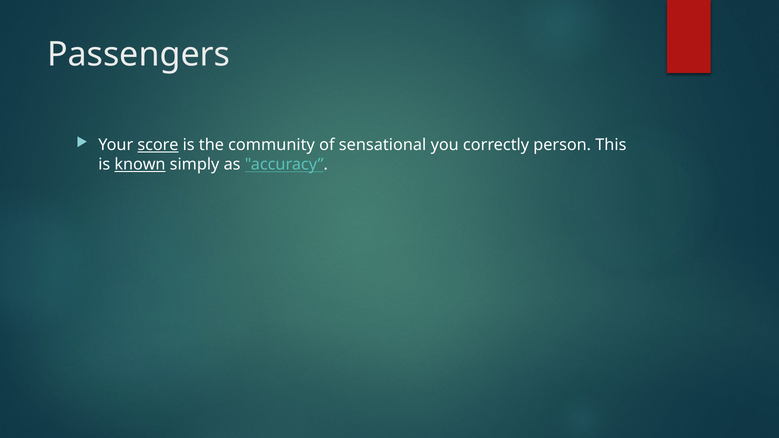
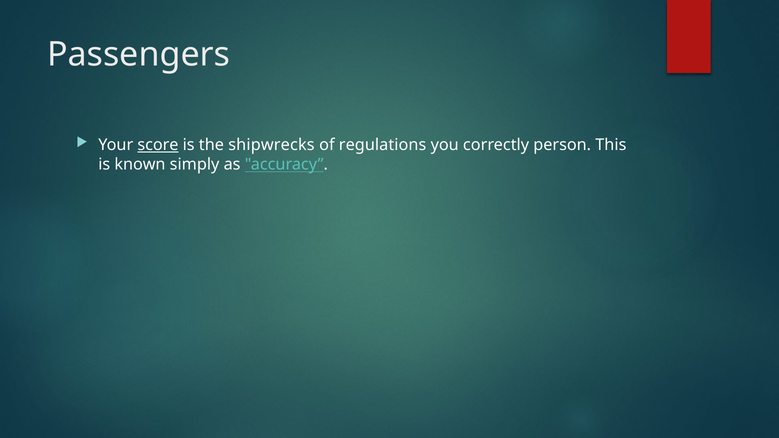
community: community -> shipwrecks (271, 145)
sensational: sensational -> regulations (383, 145)
known underline: present -> none (140, 165)
